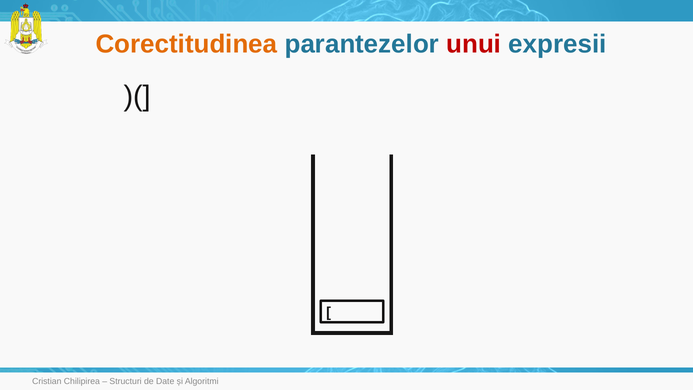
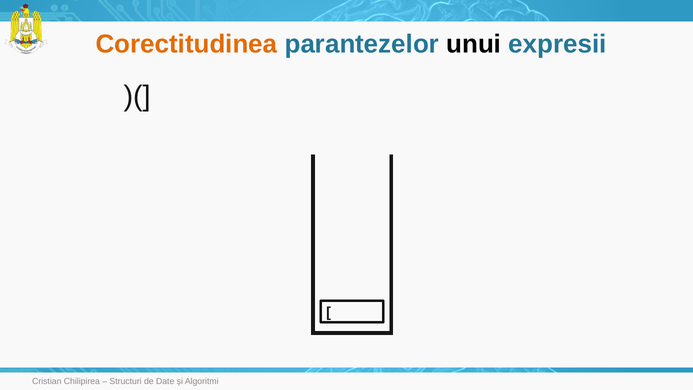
unui colour: red -> black (474, 44)
